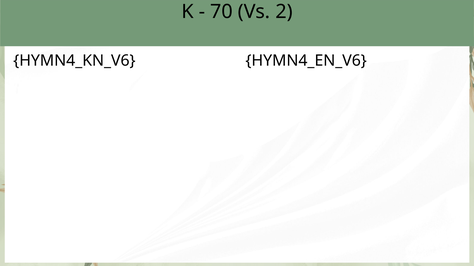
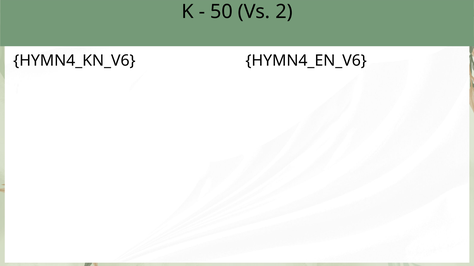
70: 70 -> 50 (221, 12)
